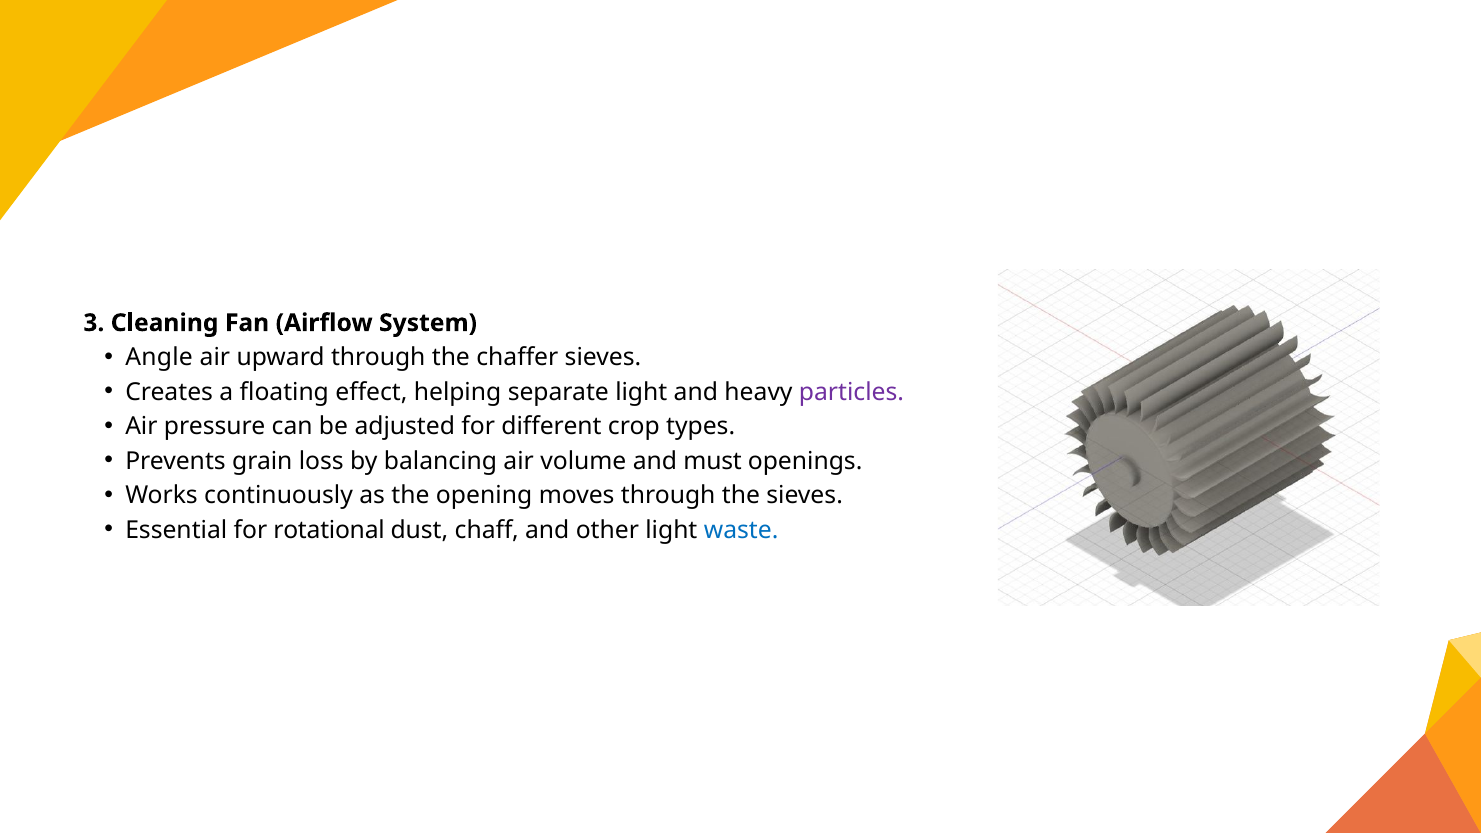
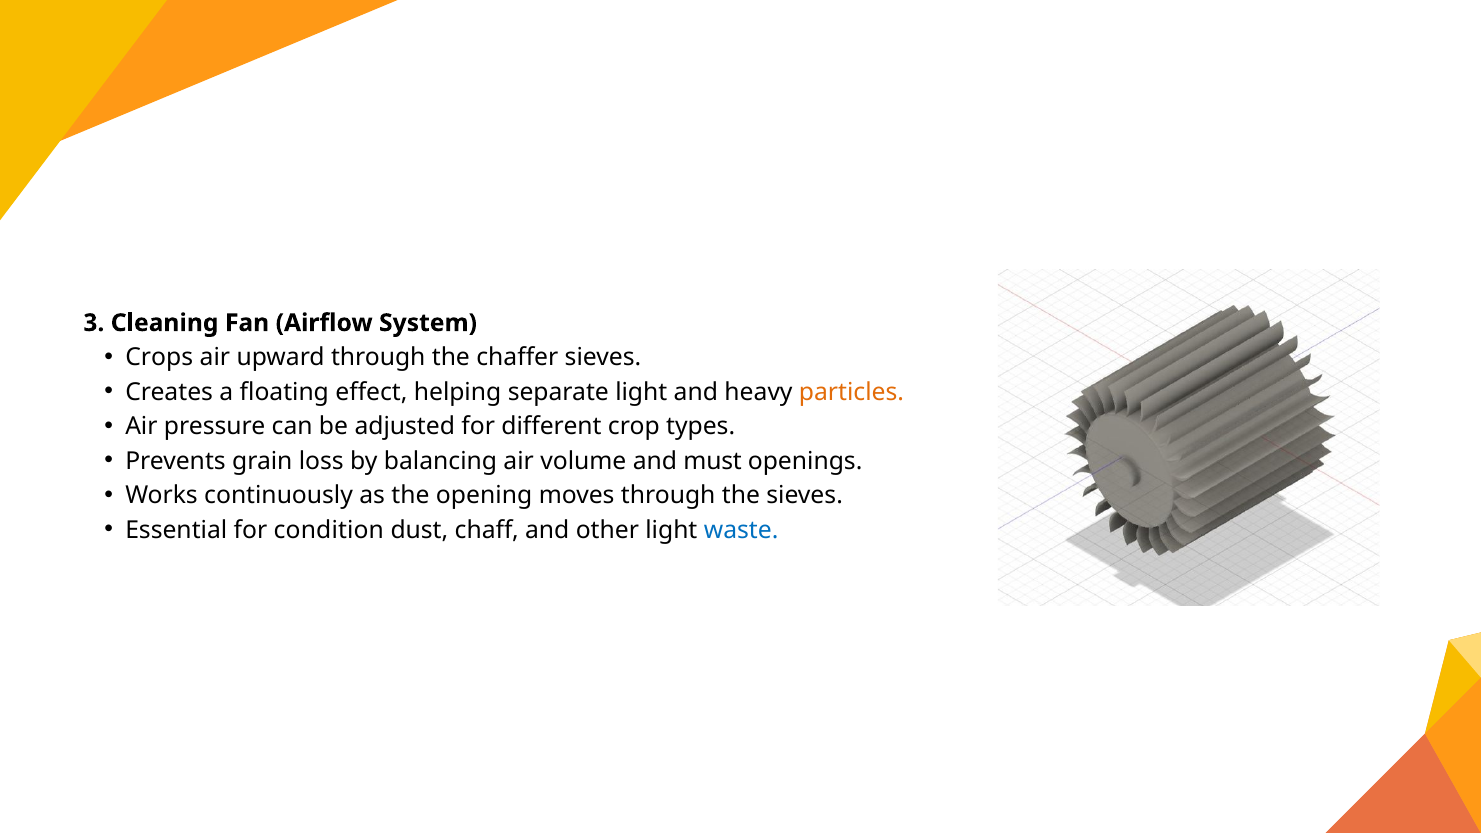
Angle: Angle -> Crops (159, 357)
particles colour: purple -> orange (851, 392)
rotational: rotational -> condition (329, 530)
